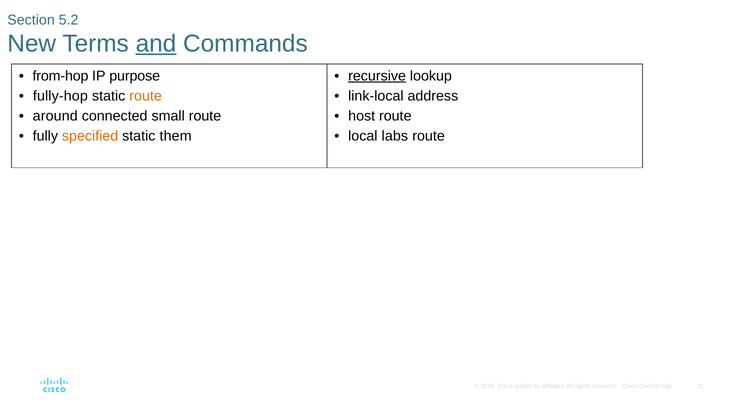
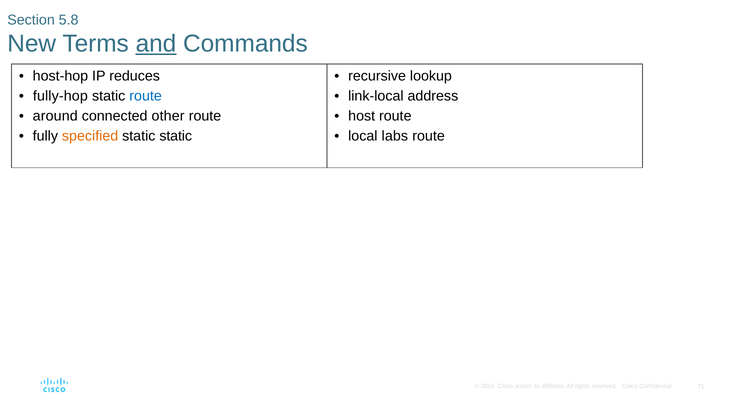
5.2: 5.2 -> 5.8 (69, 20)
from-hop: from-hop -> host-hop (60, 76)
purpose: purpose -> reduces (135, 76)
recursive underline: present -> none (377, 76)
route colour: orange -> blue (146, 96)
small: small -> other (168, 116)
static them: them -> static (176, 136)
